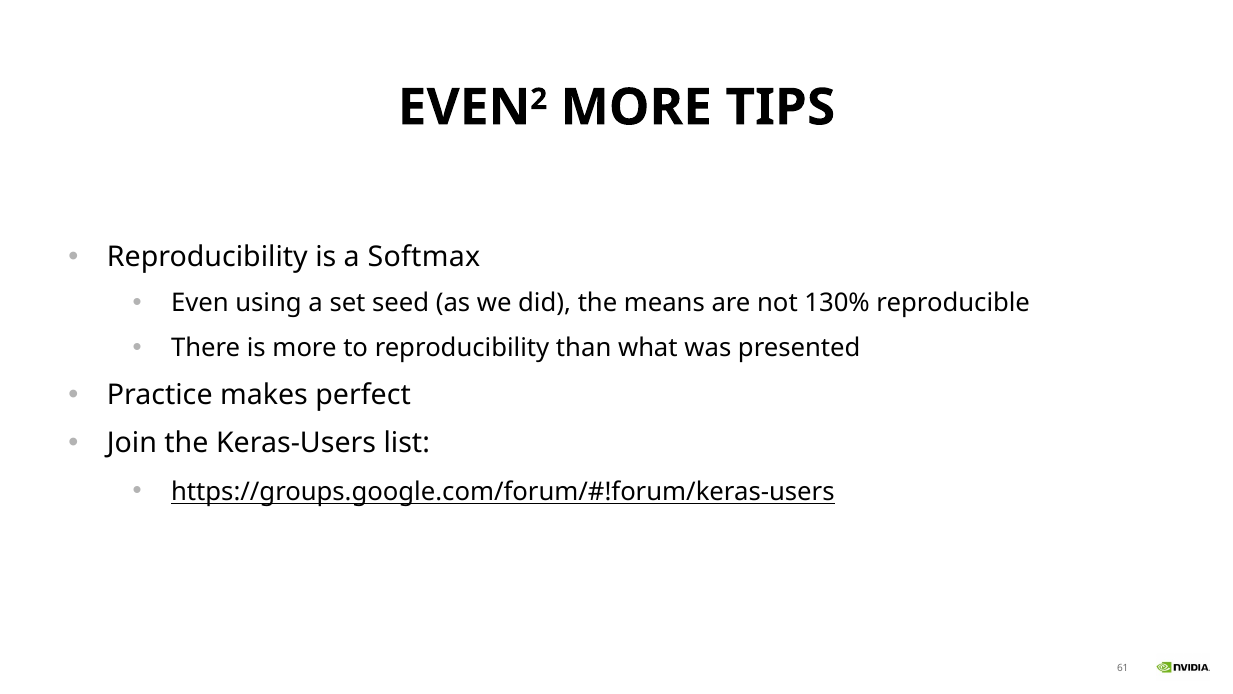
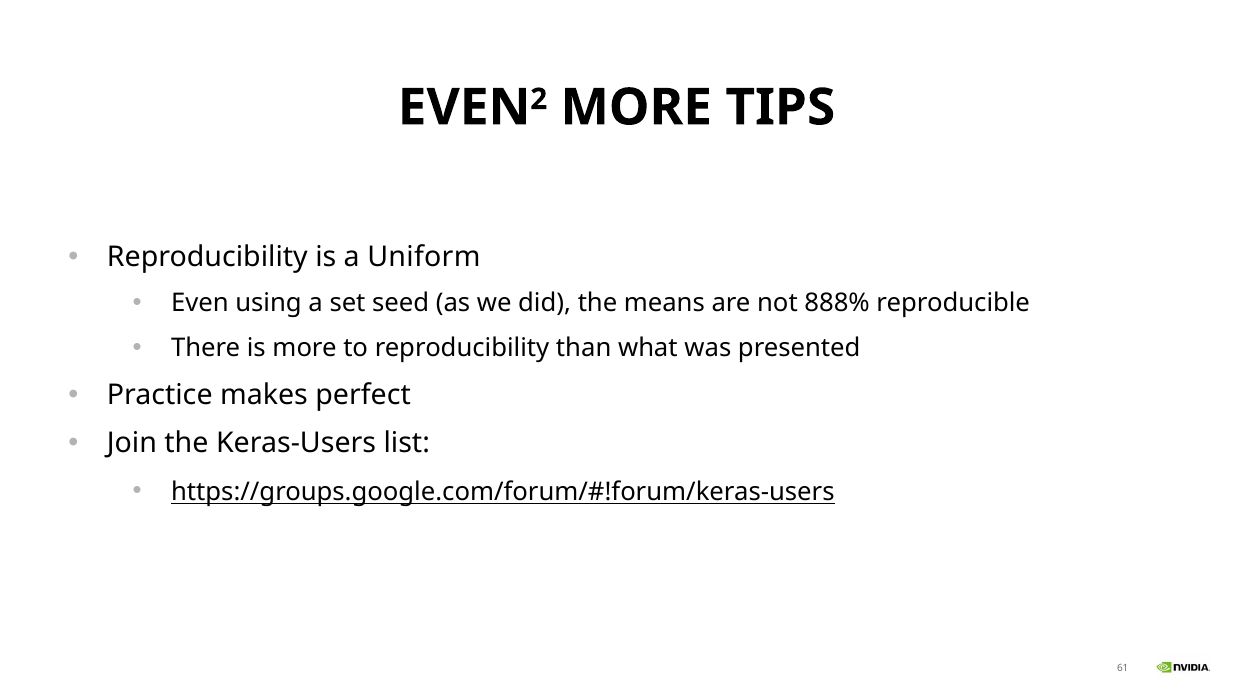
Softmax: Softmax -> Uniform (424, 257)
130%: 130% -> 888% (837, 303)
